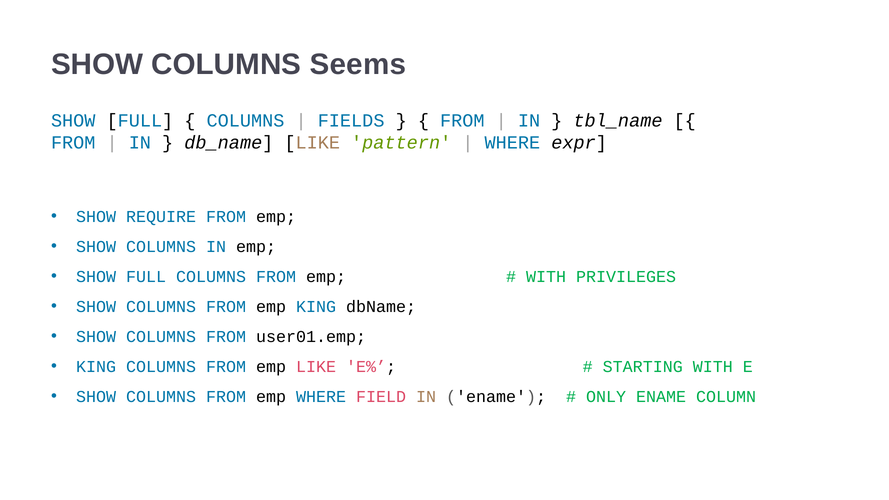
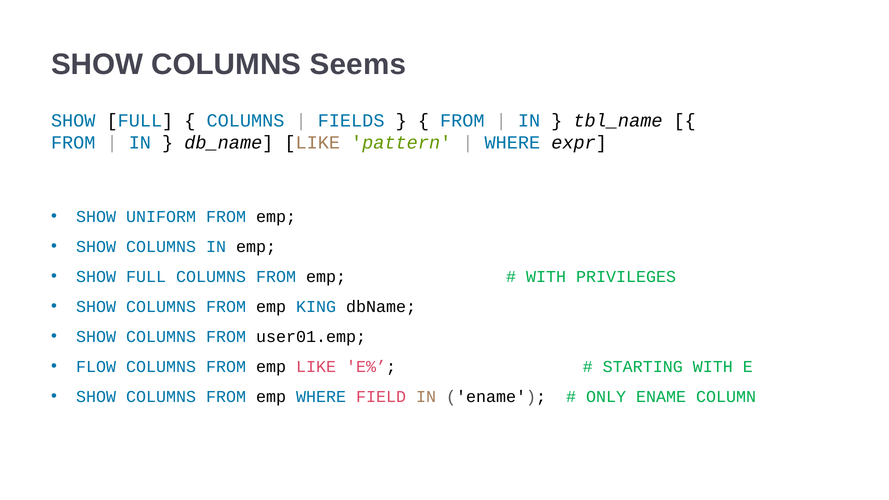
REQUIRE: REQUIRE -> UNIFORM (161, 217)
KING: KING -> FLOW (96, 367)
